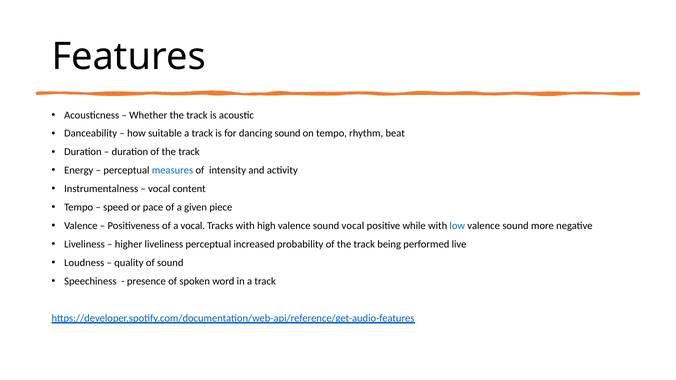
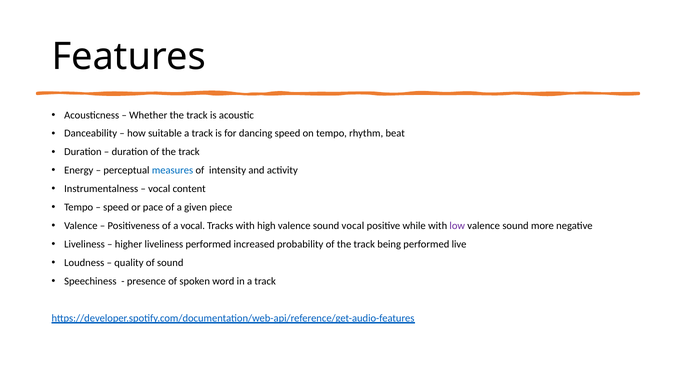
dancing sound: sound -> speed (288, 134)
low colour: blue -> purple (457, 226)
liveliness perceptual: perceptual -> performed (208, 244)
